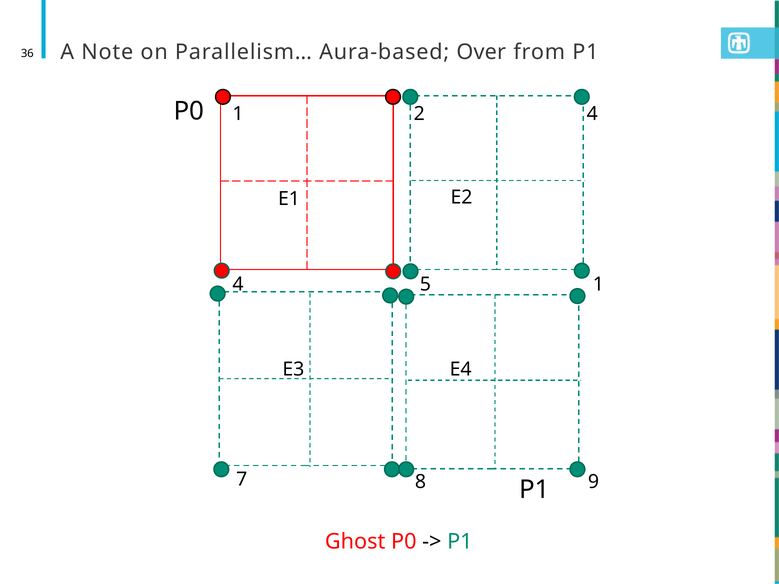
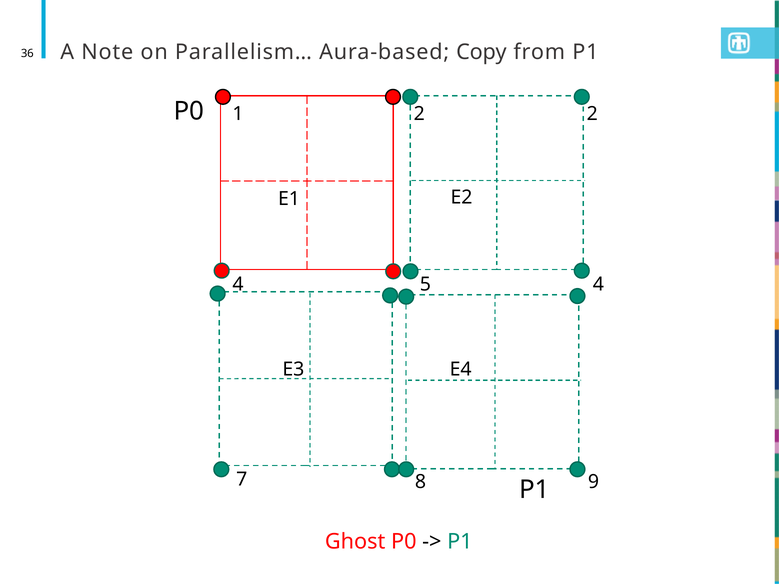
Over: Over -> Copy (481, 52)
2 4: 4 -> 2 (592, 114)
5 1: 1 -> 4 (598, 285)
